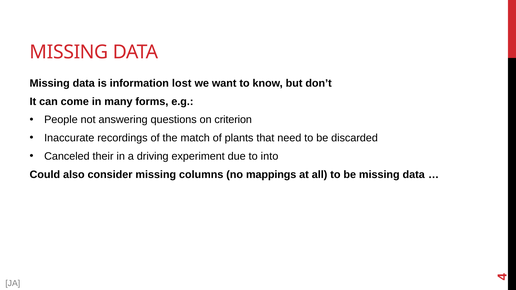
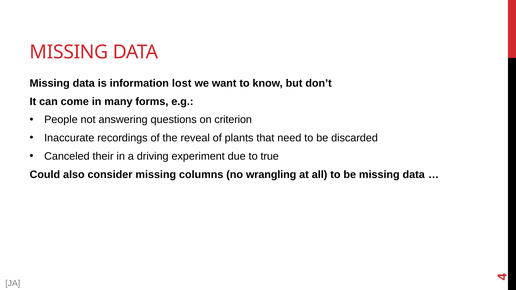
match: match -> reveal (195, 138)
into: into -> true (270, 156)
mappings: mappings -> wrangling (271, 175)
